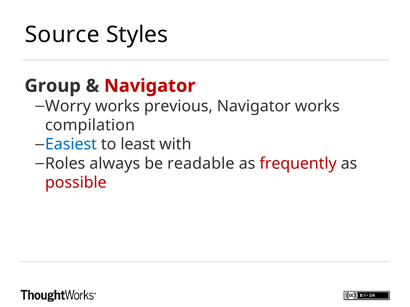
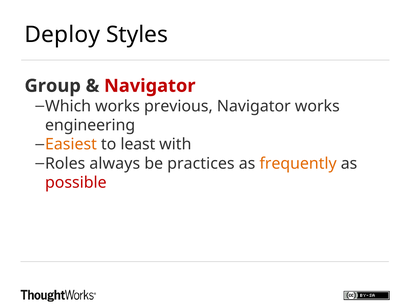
Source: Source -> Deploy (62, 35)
Worry: Worry -> Which (68, 106)
compilation: compilation -> engineering (90, 125)
Easiest colour: blue -> orange (71, 145)
readable: readable -> practices (201, 164)
frequently colour: red -> orange (298, 164)
